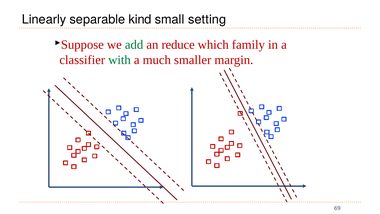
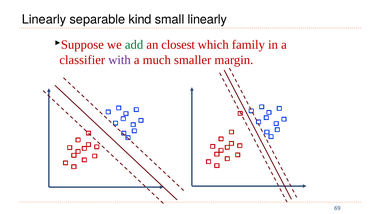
small setting: setting -> linearly (207, 19)
reduce: reduce -> closest (178, 45)
with colour: green -> purple (120, 60)
